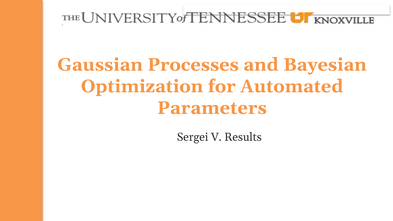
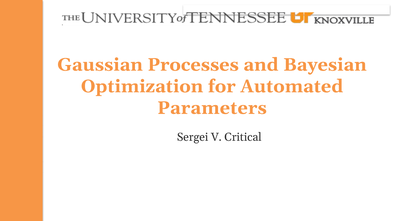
Results: Results -> Critical (243, 137)
